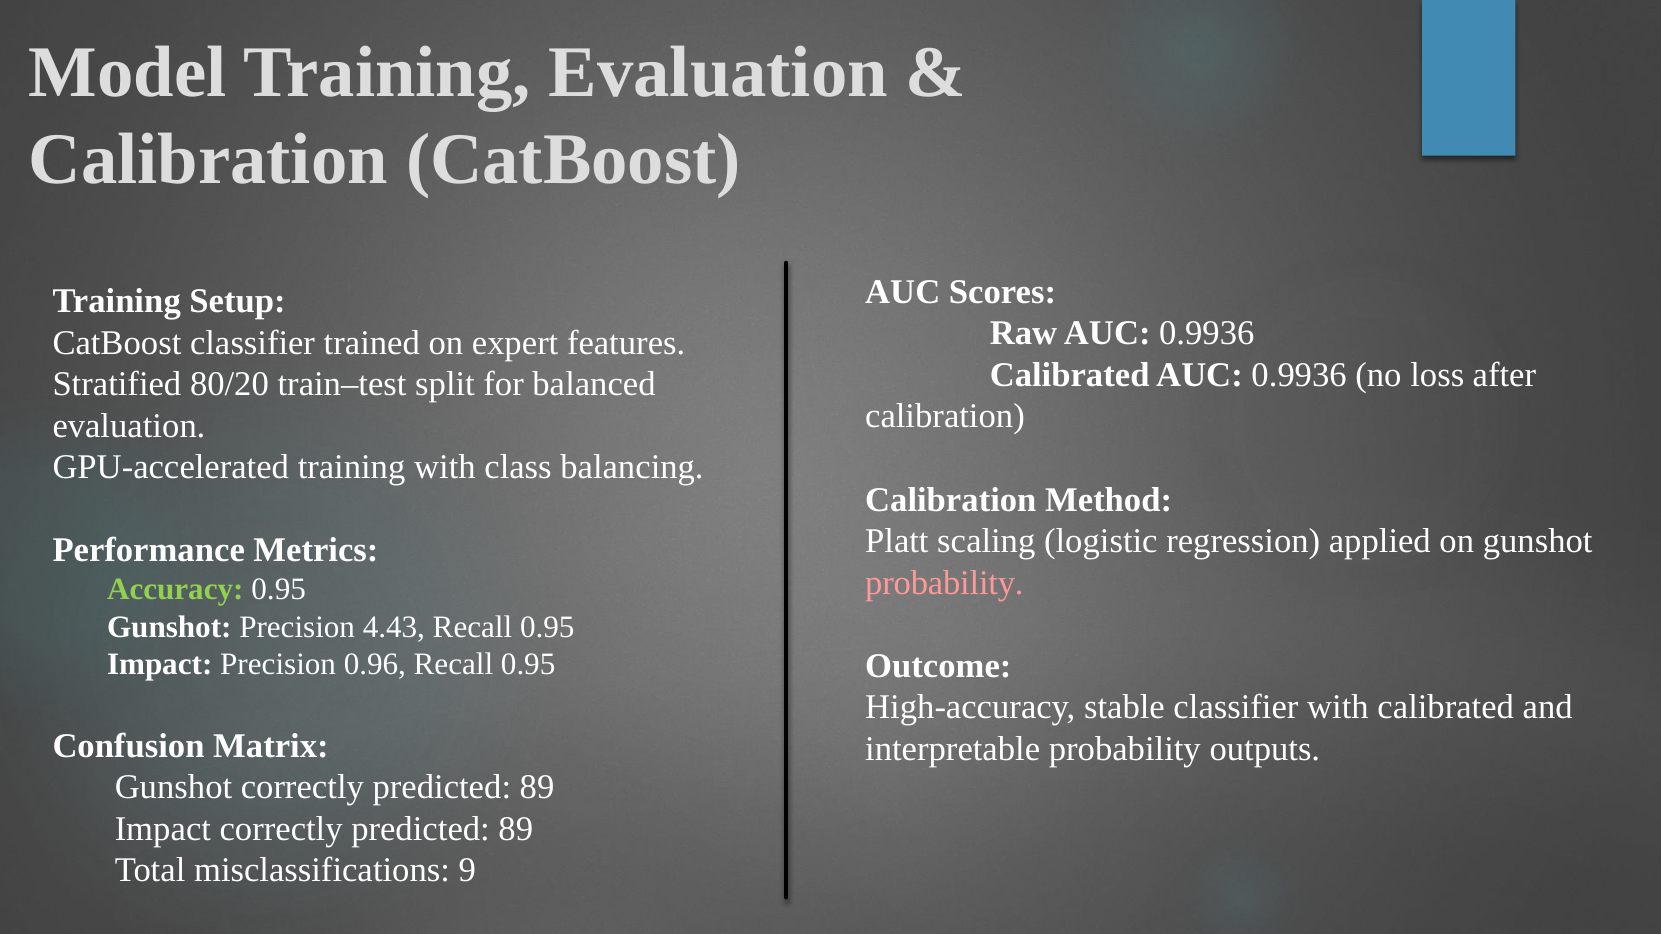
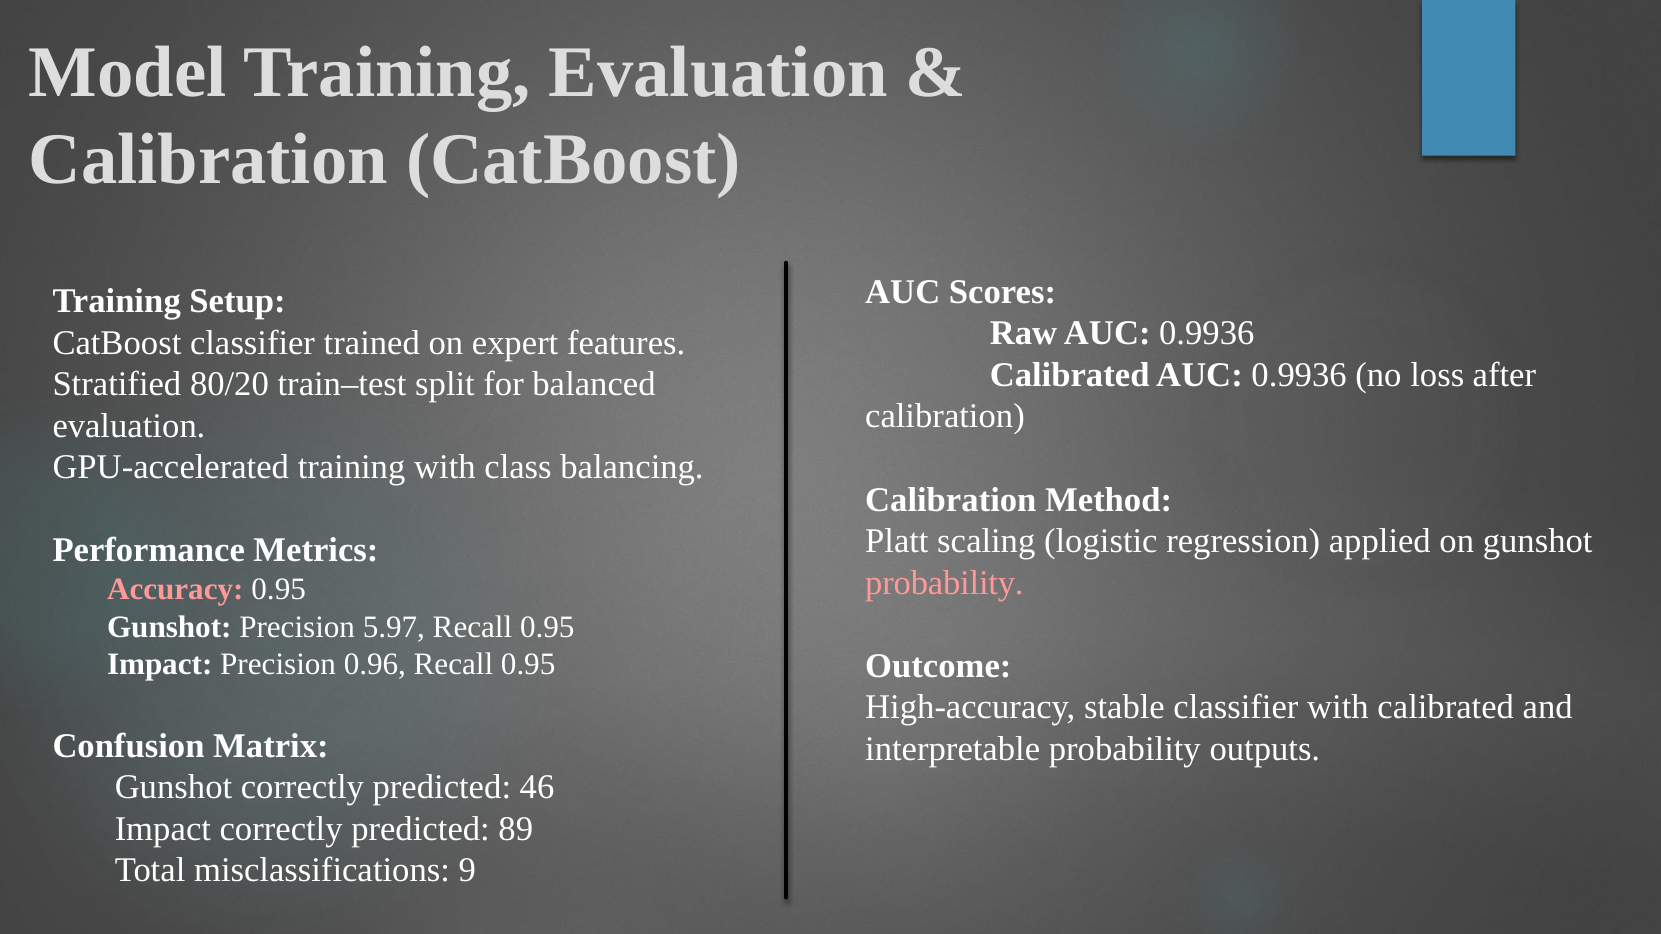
Accuracy colour: light green -> pink (175, 590)
4.43: 4.43 -> 5.97 (394, 627)
Gunshot correctly predicted 89: 89 -> 46 (537, 787)
